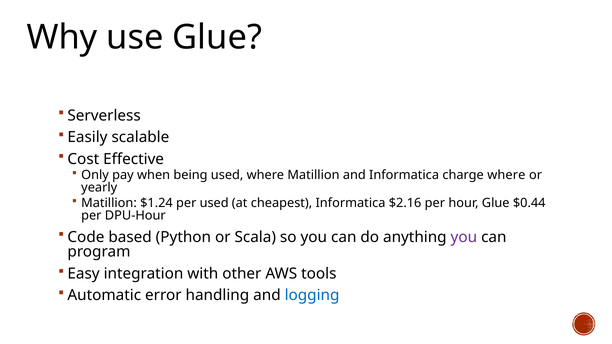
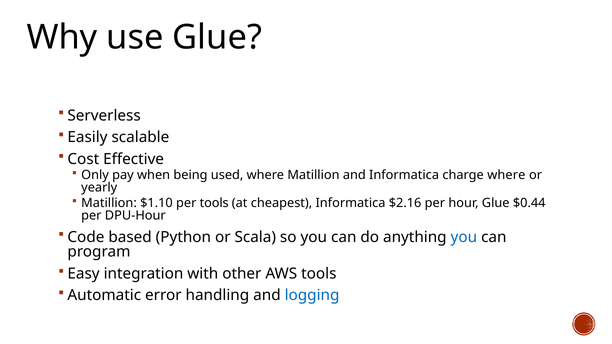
$1.24: $1.24 -> $1.10 (156, 203)
per used: used -> tools (214, 203)
you colour: purple -> blue (464, 237)
